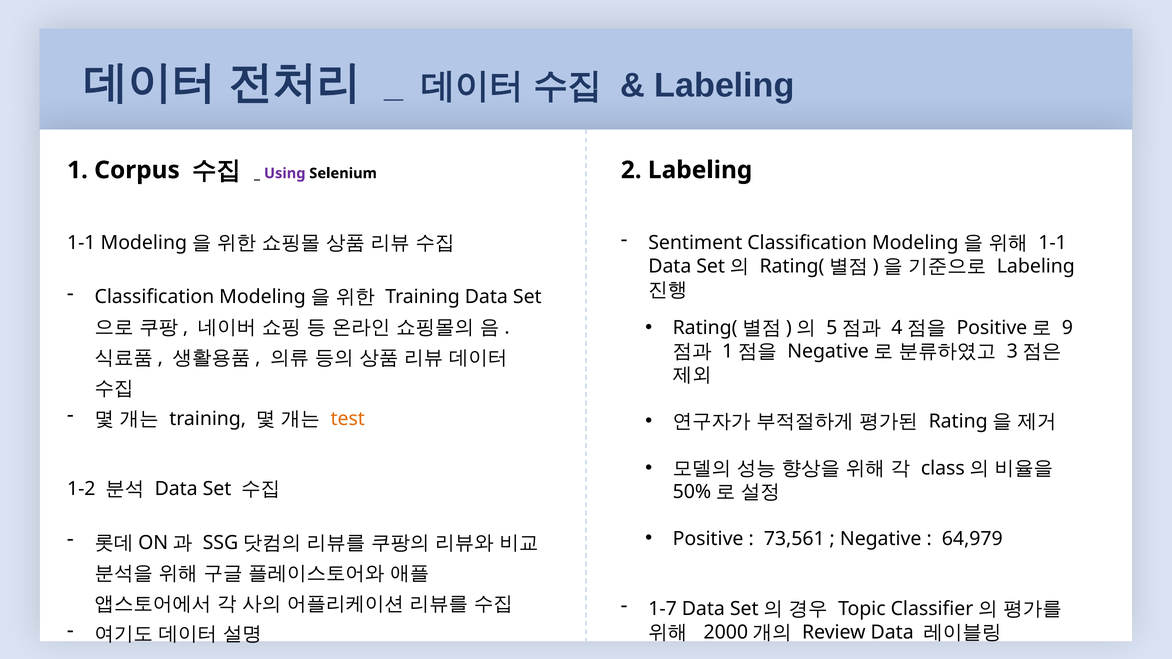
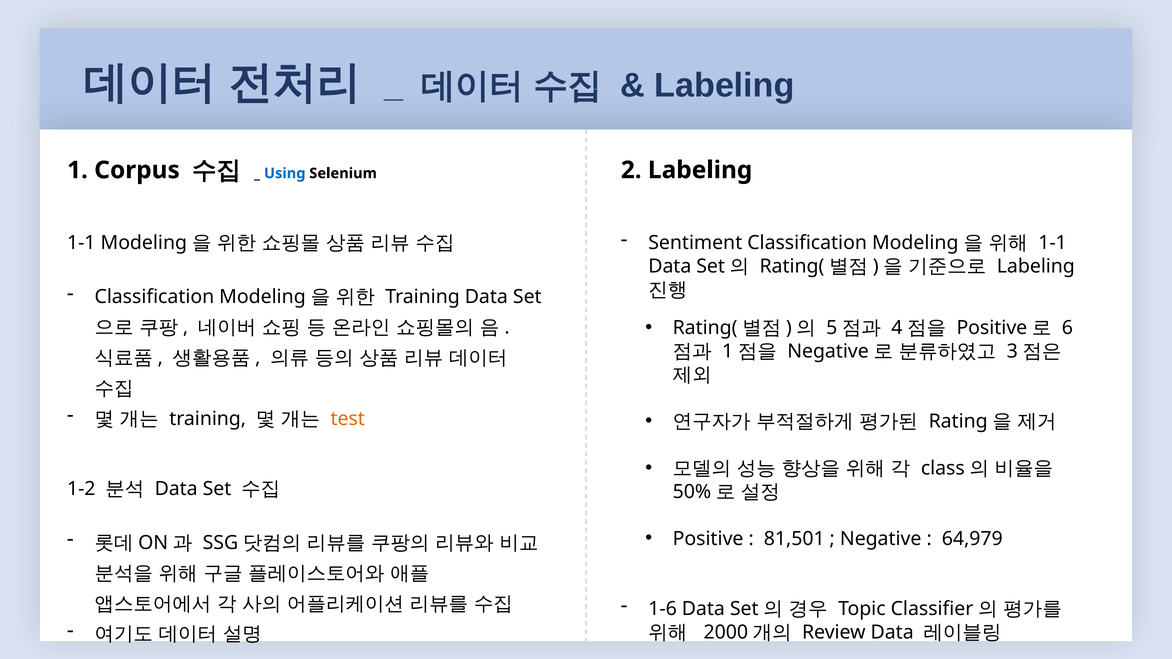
Using colour: purple -> blue (285, 173)
9: 9 -> 6 (1067, 328)
73,561: 73,561 -> 81,501 (794, 539)
1-7: 1-7 -> 1-6 (663, 609)
